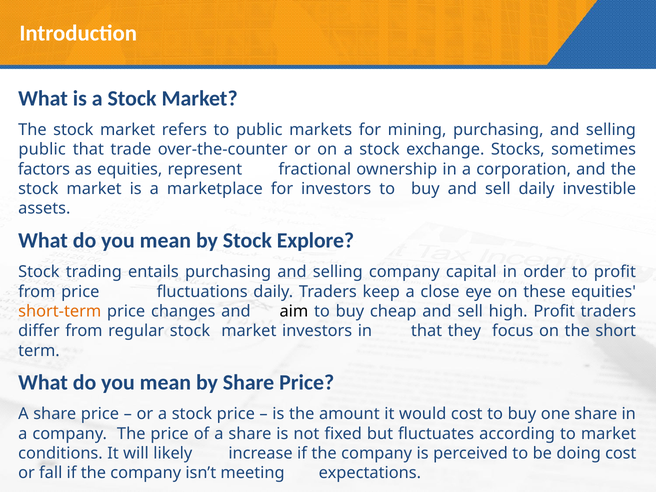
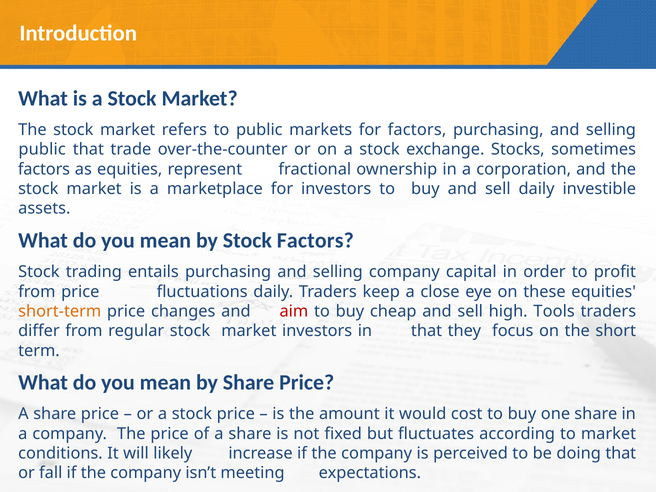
for mining: mining -> factors (417, 130)
Stock Explore: Explore -> Factors (315, 241)
aim colour: black -> red (294, 311)
high Profit: Profit -> Tools (554, 311)
doing cost: cost -> that (621, 453)
